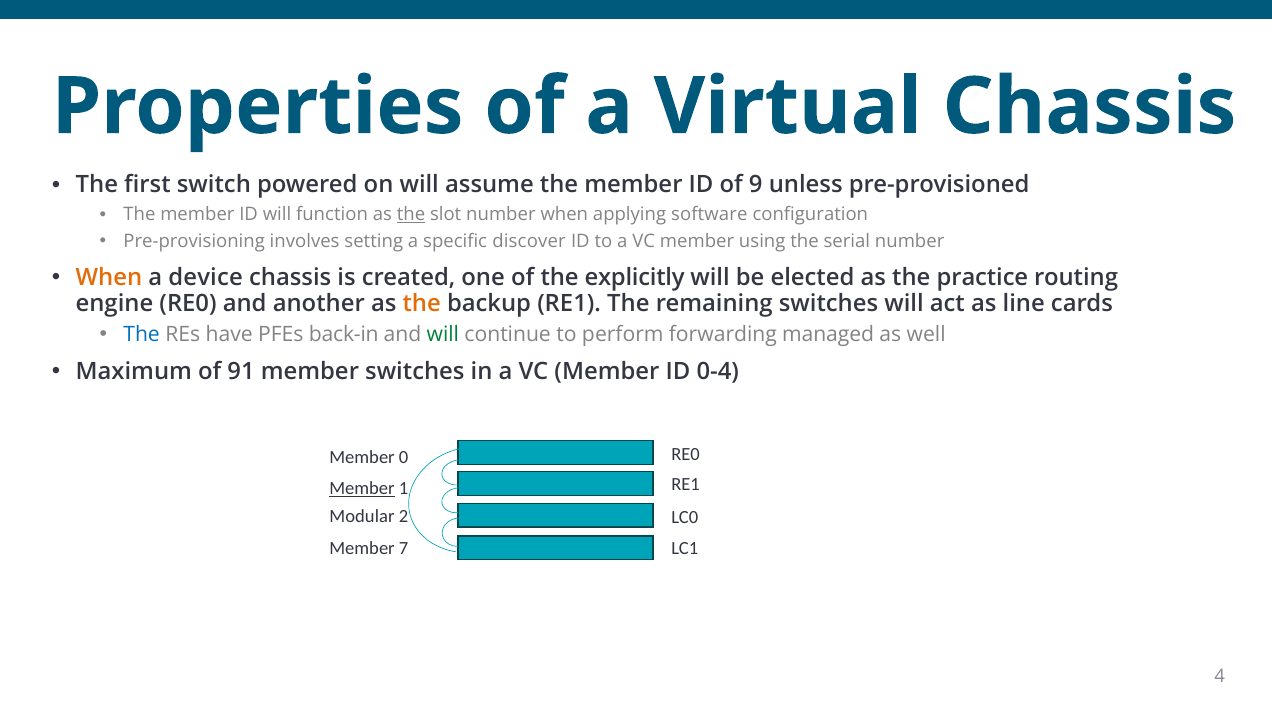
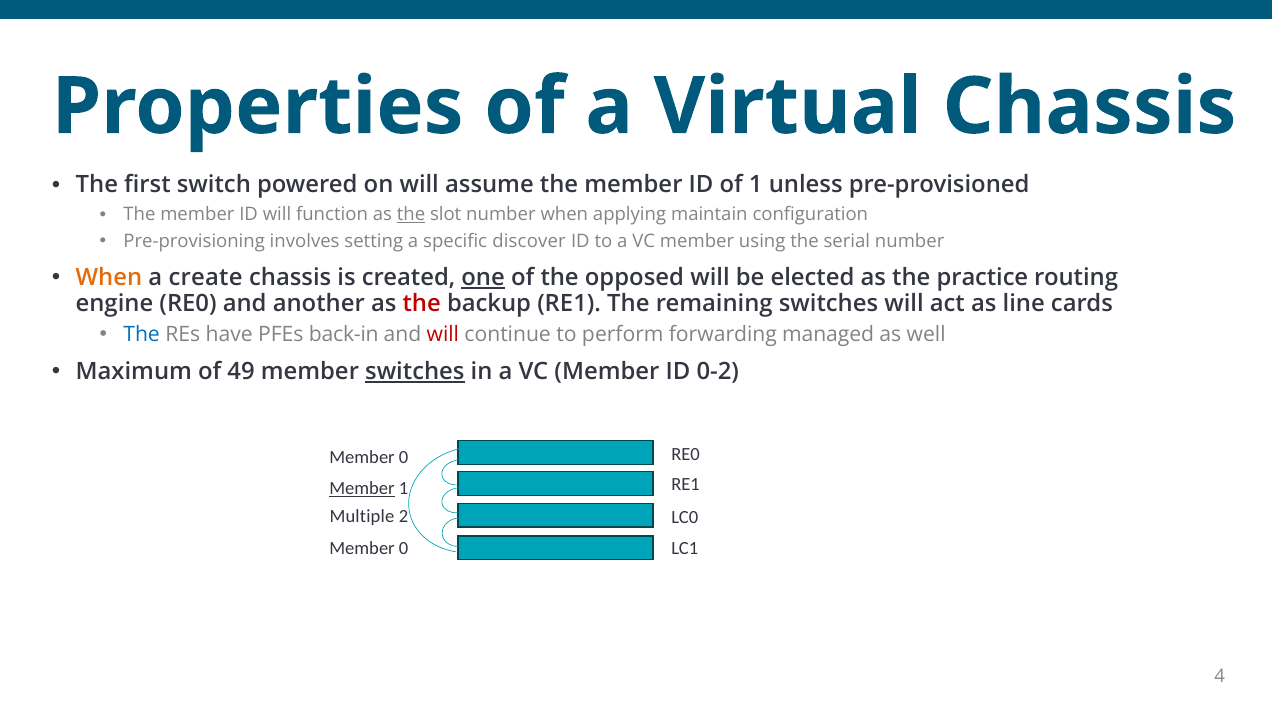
of 9: 9 -> 1 (756, 185)
software: software -> maintain (709, 215)
device: device -> create (206, 277)
one underline: none -> present (483, 277)
explicitly: explicitly -> opposed (634, 277)
the colour: orange -> red (422, 303)
will colour: green -> red (443, 334)
91: 91 -> 49 (241, 372)
switches underline: none -> present (415, 372)
0-4: 0-4 -> 0-2 (718, 372)
Modular: Modular -> Multiple (362, 516)
7: 7 -> 0 (404, 548)
